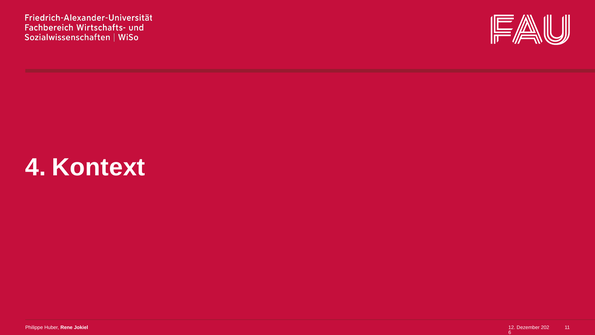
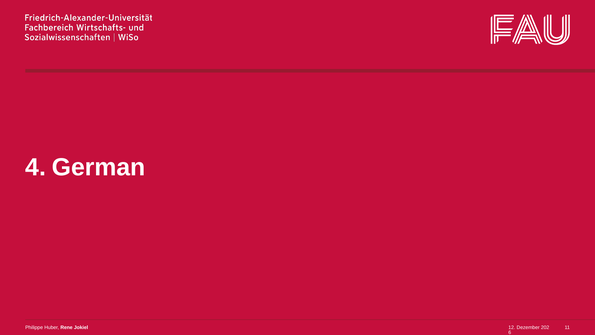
Kontext: Kontext -> German (99, 167)
